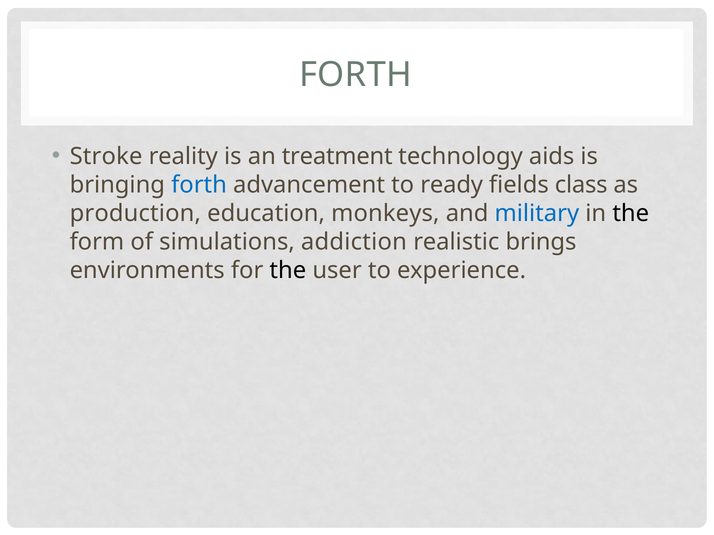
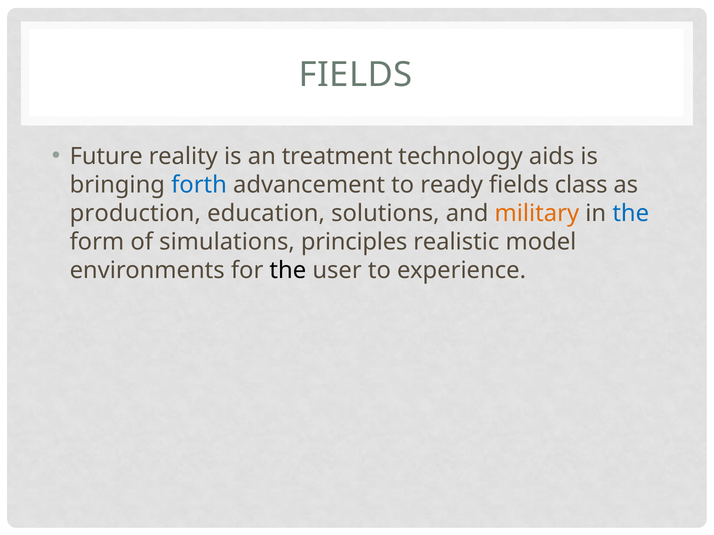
FORTH: FORTH -> FIELDS (356, 75)
Stroke: Stroke -> Future (106, 156)
monkeys: monkeys -> solutions (385, 213)
military colour: blue -> orange (537, 213)
the colour: black -> blue (631, 213)
addiction: addiction -> principles (354, 242)
brings: brings -> model (541, 242)
